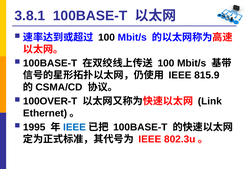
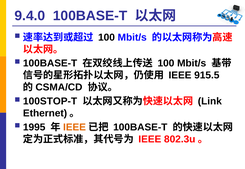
3.8.1: 3.8.1 -> 9.4.0 (30, 16)
815.9: 815.9 -> 915.5 (207, 76)
100OVER-T: 100OVER-T -> 100STOP-T (50, 102)
IEEE colour: blue -> orange (75, 128)
